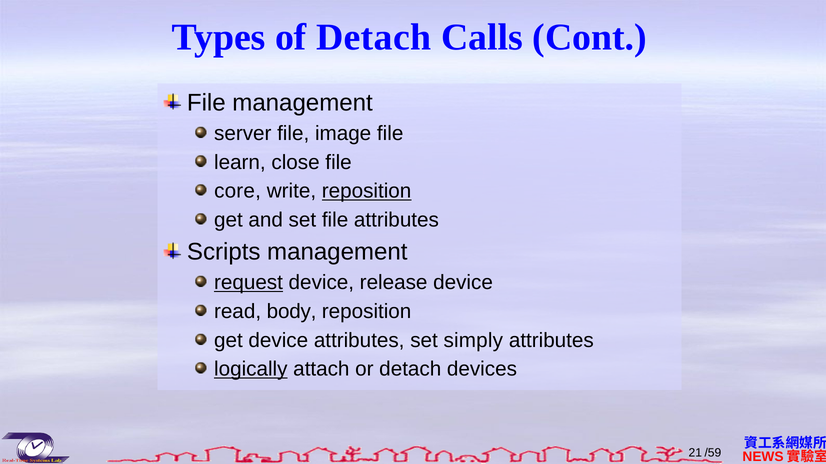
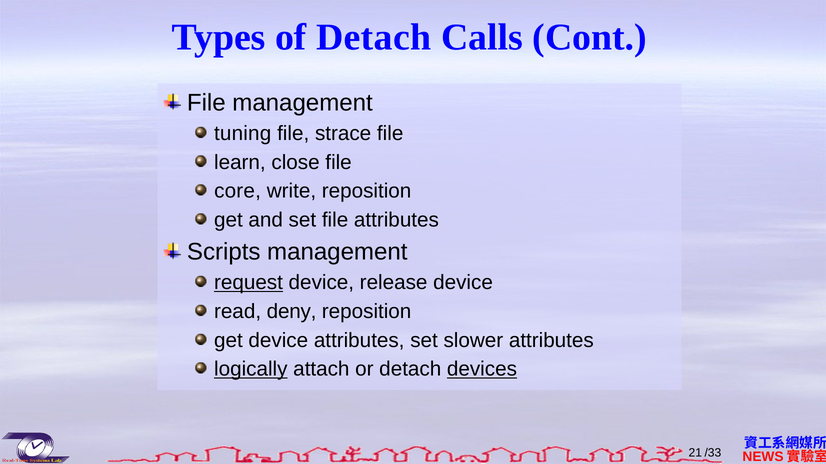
server: server -> tuning (243, 134)
image: image -> strace (343, 134)
reposition underline: present -> none (367, 191)
body: body -> deny (292, 312)
simply: simply -> slower (473, 341)
devices underline: none -> present (482, 370)
/59: /59 -> /33 (713, 453)
